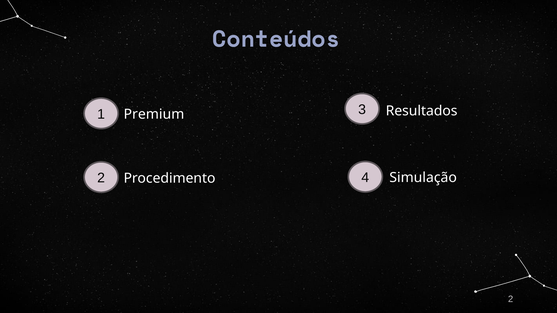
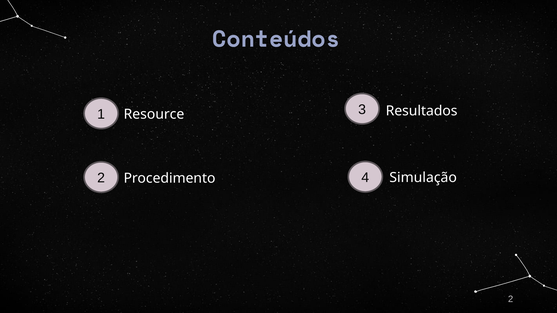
Premium: Premium -> Resource (154, 114)
